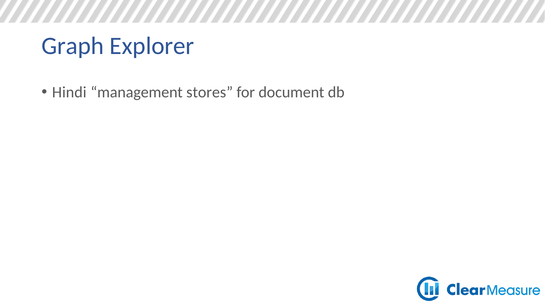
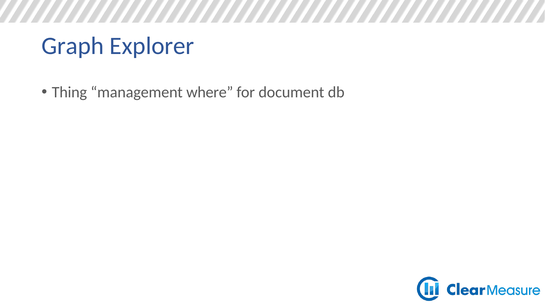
Hindi: Hindi -> Thing (69, 92)
stores: stores -> where (210, 92)
